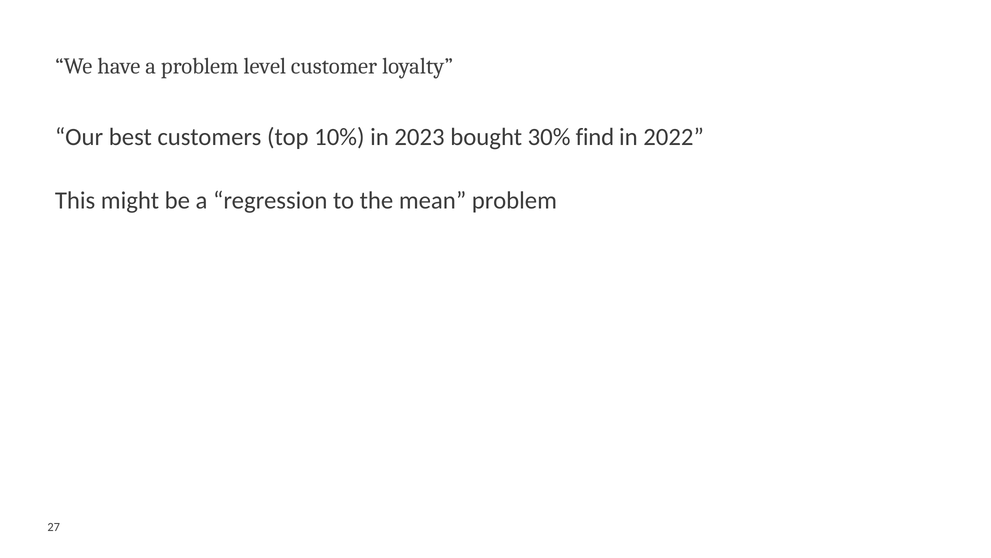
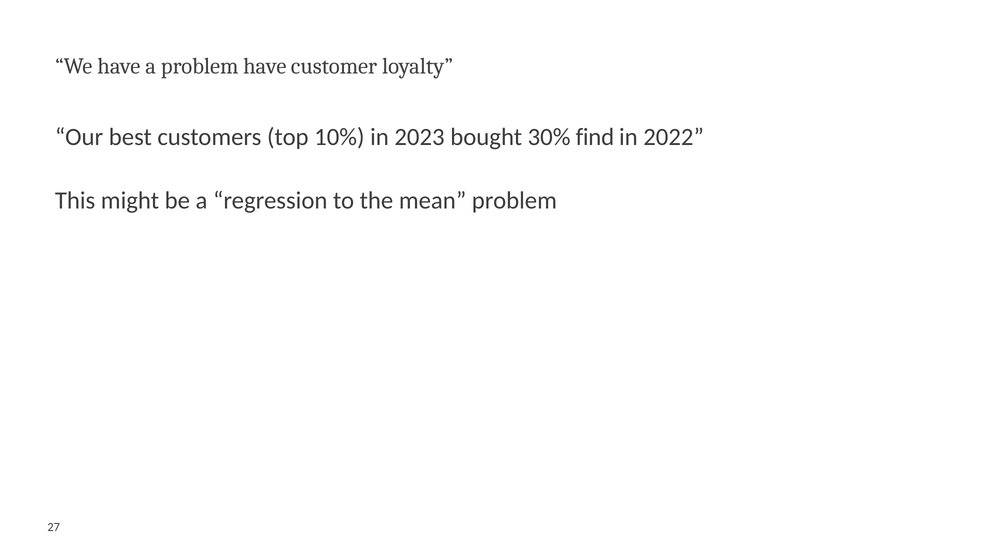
problem level: level -> have (265, 66)
